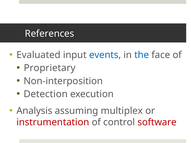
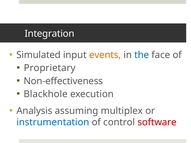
References: References -> Integration (50, 34)
Evaluated: Evaluated -> Simulated (39, 55)
events colour: blue -> orange (105, 55)
Non-interposition: Non-interposition -> Non-effectiveness (63, 81)
Detection: Detection -> Blackhole (46, 94)
instrumentation colour: red -> blue (53, 122)
